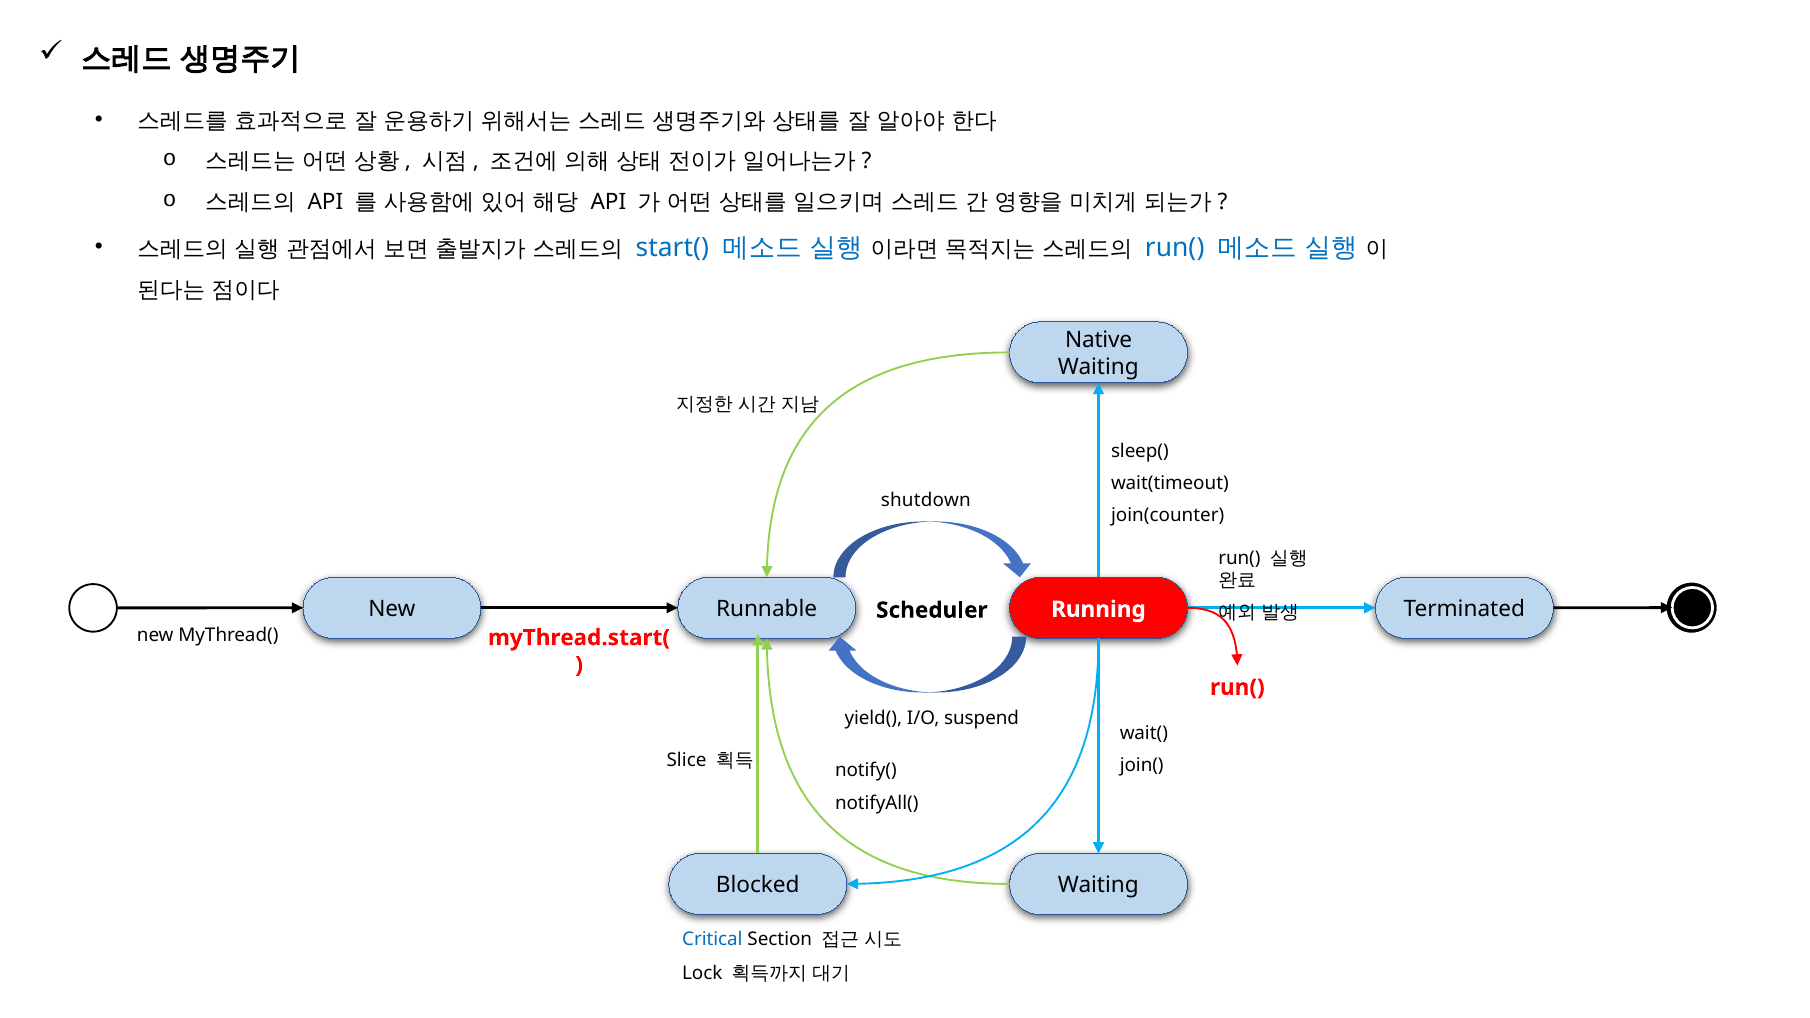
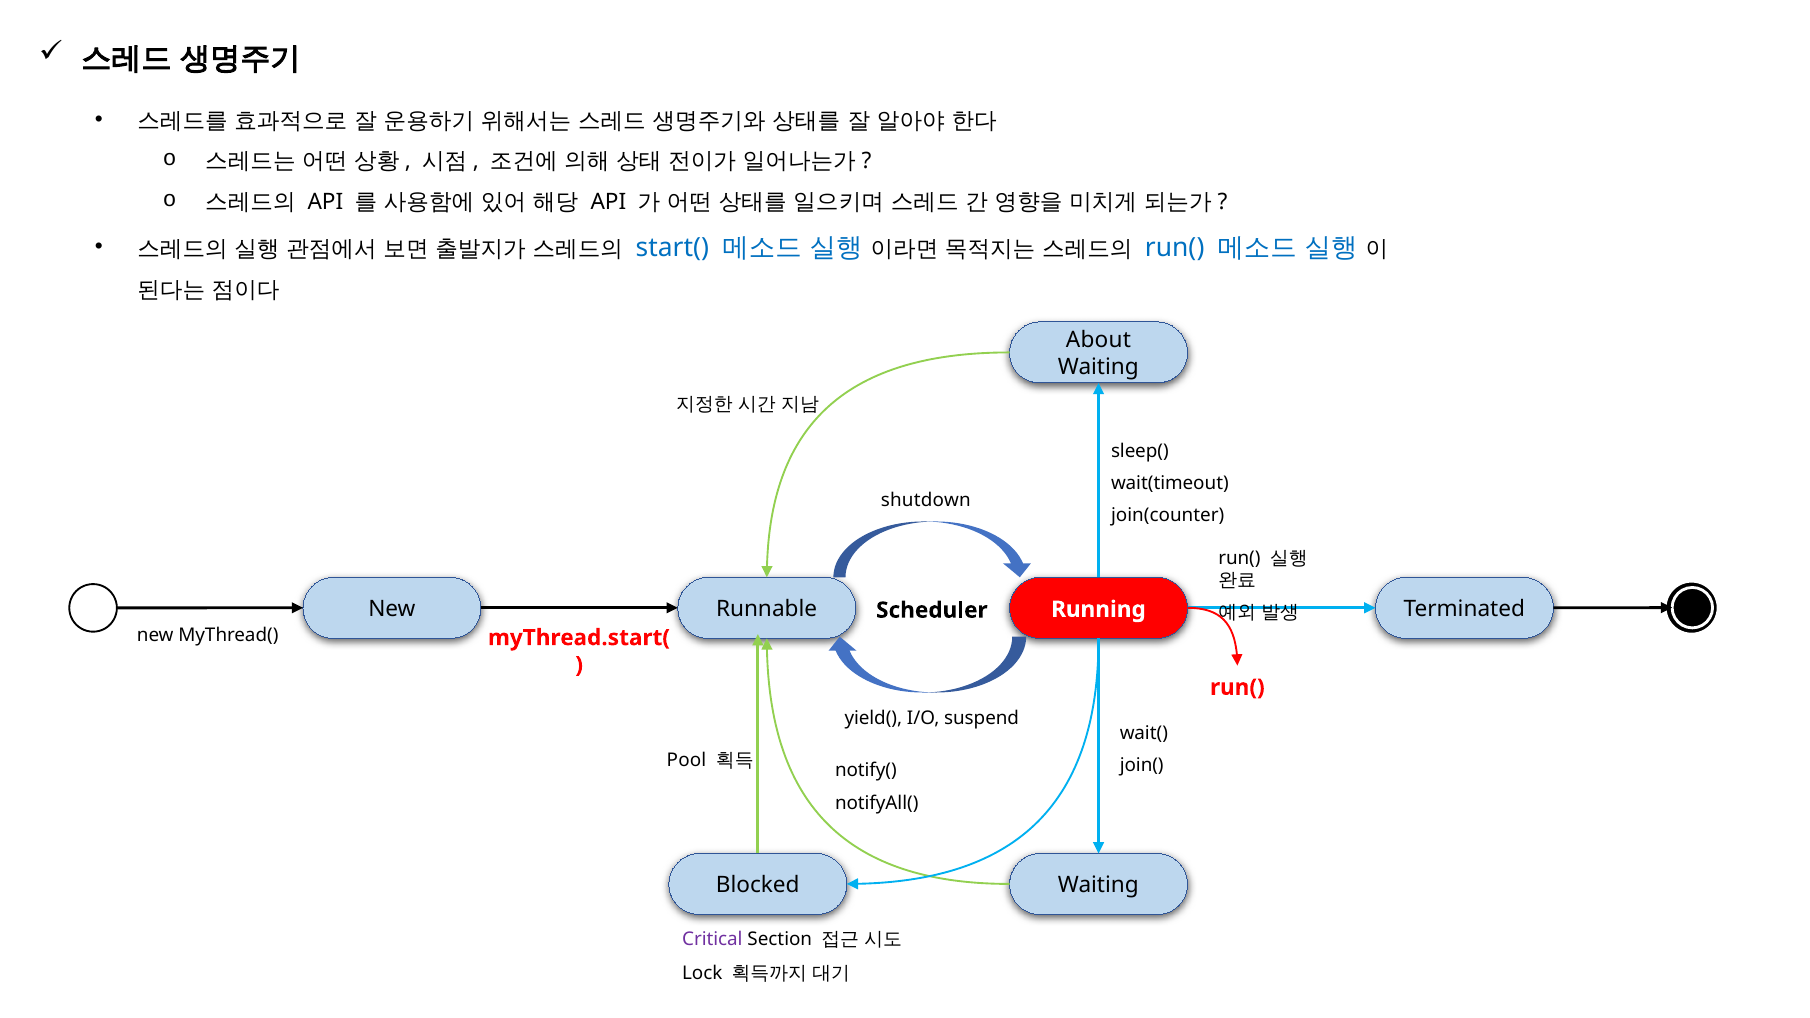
Native: Native -> About (1098, 340)
Slice: Slice -> Pool (687, 761)
Critical colour: blue -> purple (712, 939)
